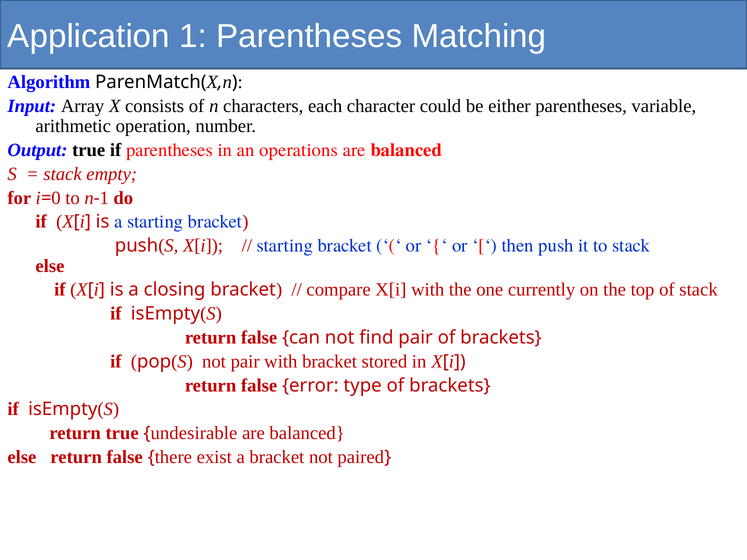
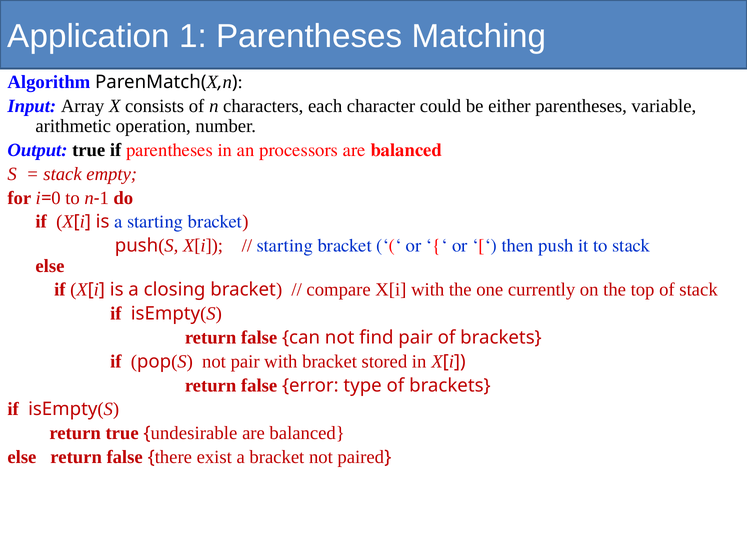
operations: operations -> processors (299, 150)
